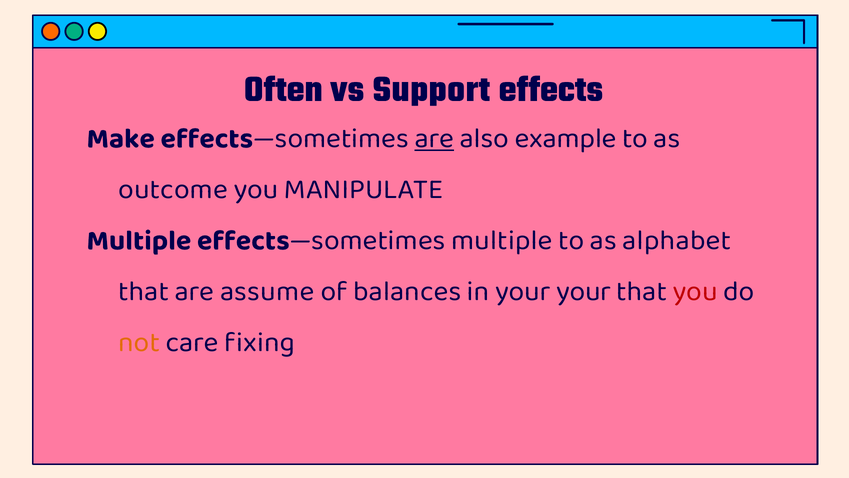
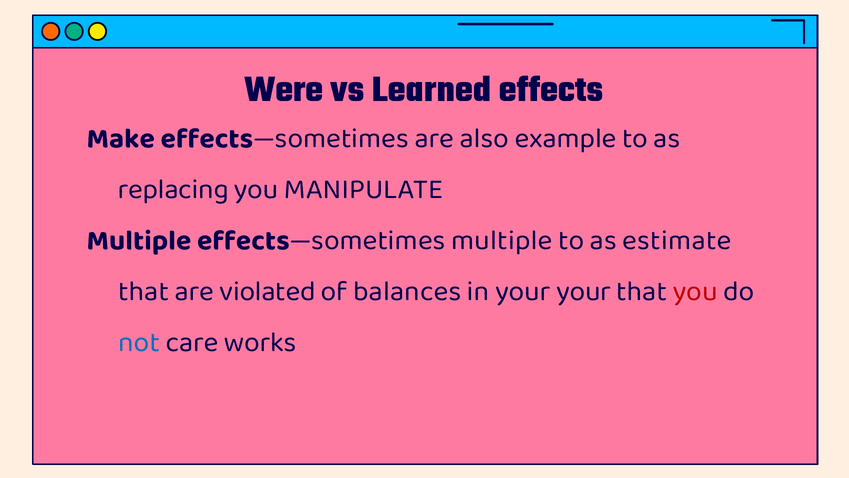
Often: Often -> Were (283, 88)
Support: Support -> Learned (431, 88)
are underline: present -> none (434, 138)
outcome: outcome -> replacing (173, 189)
alphabet: alphabet -> estimate (677, 240)
assume: assume -> violated (267, 291)
not colour: orange -> blue (139, 342)
fixing: fixing -> works (260, 342)
